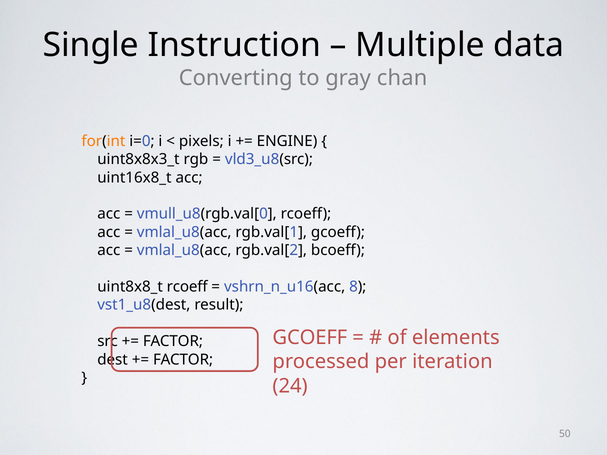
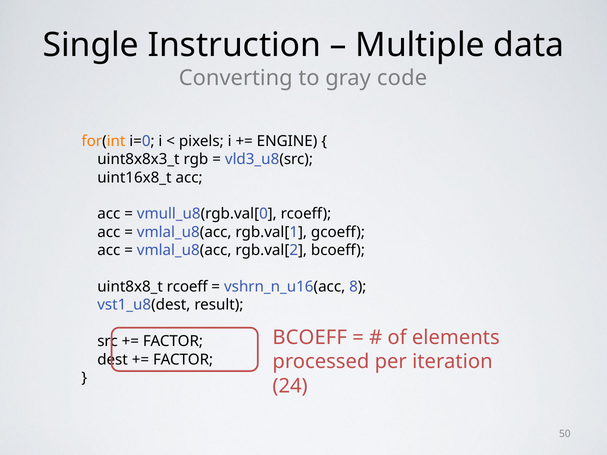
chan: chan -> code (402, 78)
GCOEFF: GCOEFF -> BCOEFF (310, 338)
